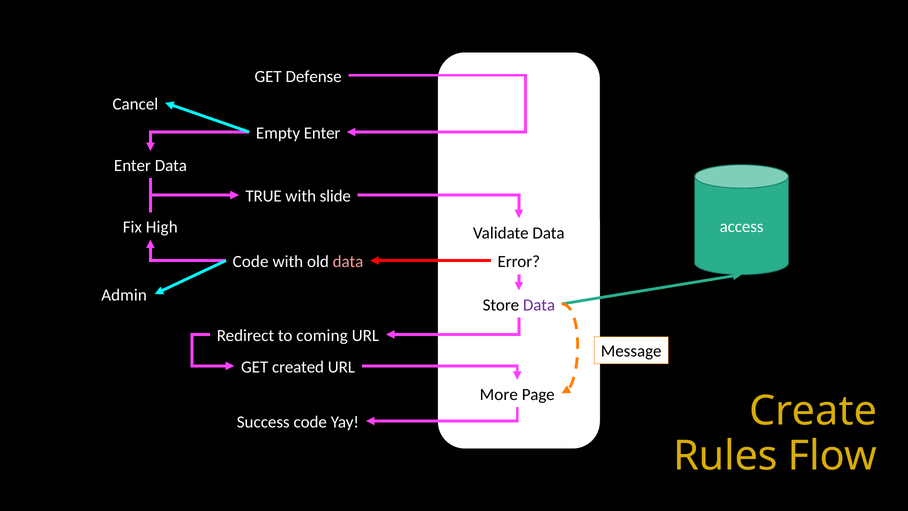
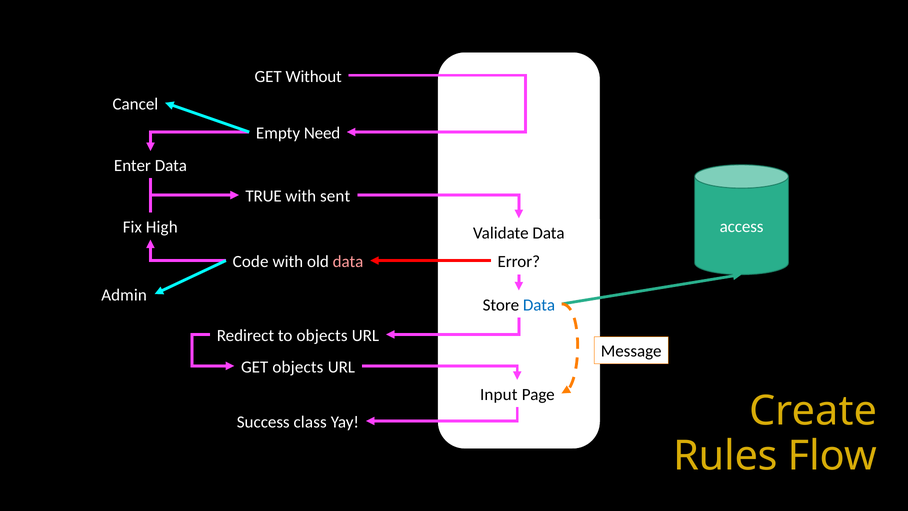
Defense: Defense -> Without (314, 76)
Empty Enter: Enter -> Need (322, 133)
slide: slide -> sent (335, 196)
Data colour: purple -> blue (539, 305)
to coming: coming -> objects (322, 335)
GET created: created -> objects (298, 367)
More: More -> Input (499, 394)
Success code: code -> class (310, 422)
